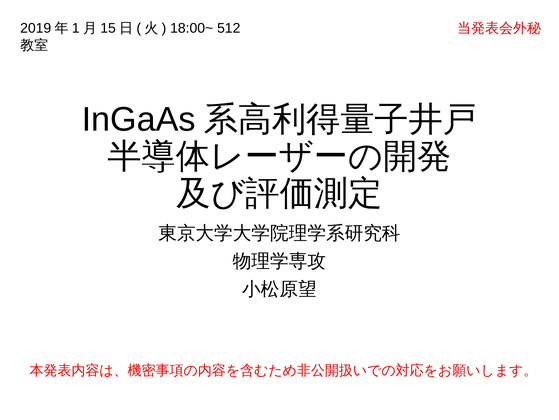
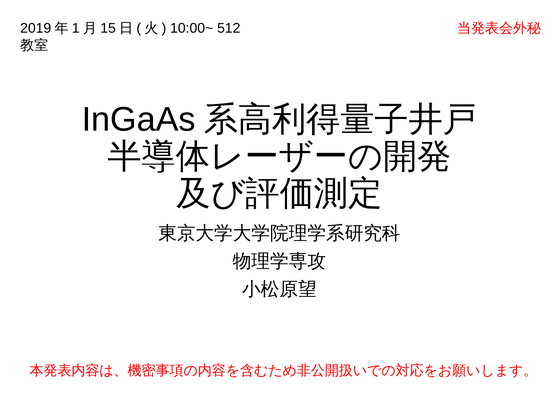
18:00~: 18:00~ -> 10:00~ (192, 28)
